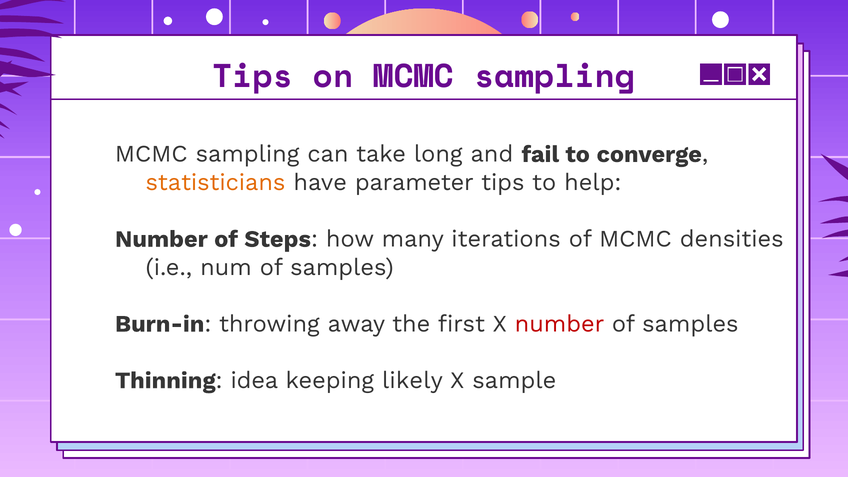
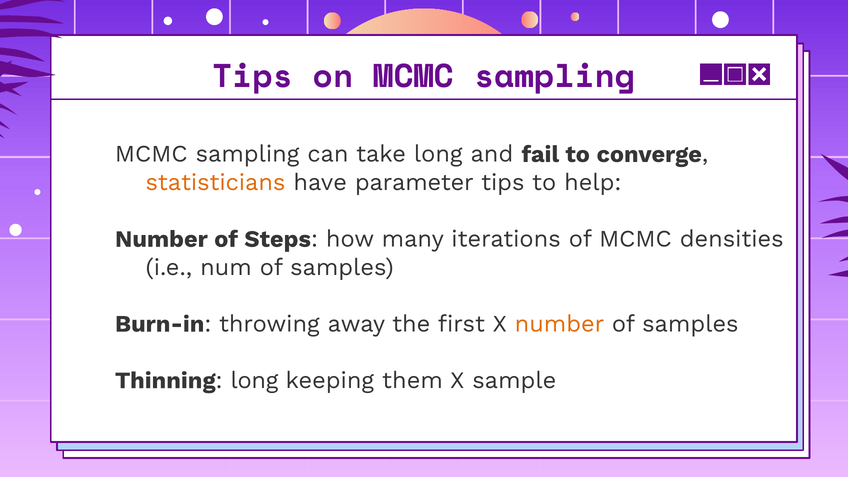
number colour: red -> orange (559, 324)
Thinning idea: idea -> long (254, 380)
likely: likely -> them (413, 380)
